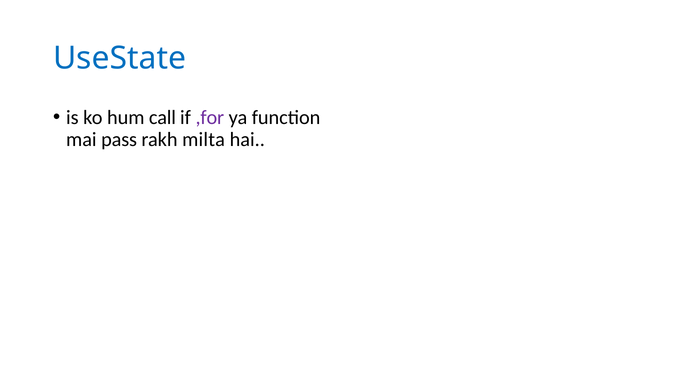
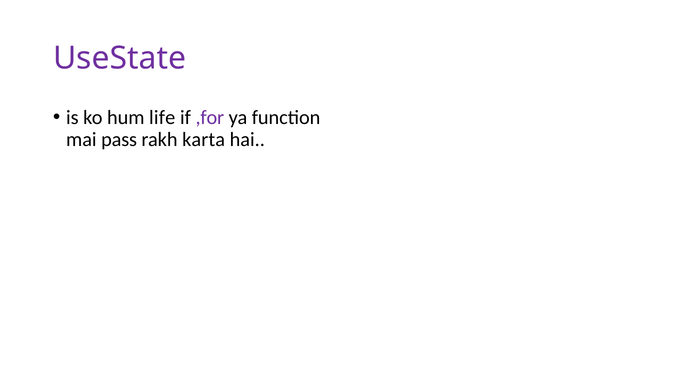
UseState colour: blue -> purple (120, 58)
call: call -> life (162, 118)
milta: milta -> karta (204, 140)
